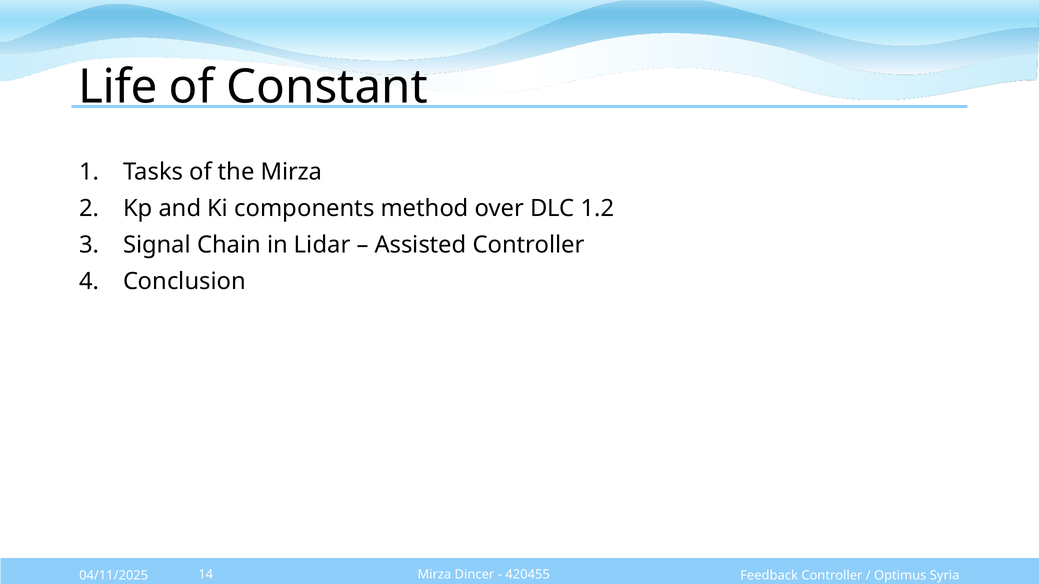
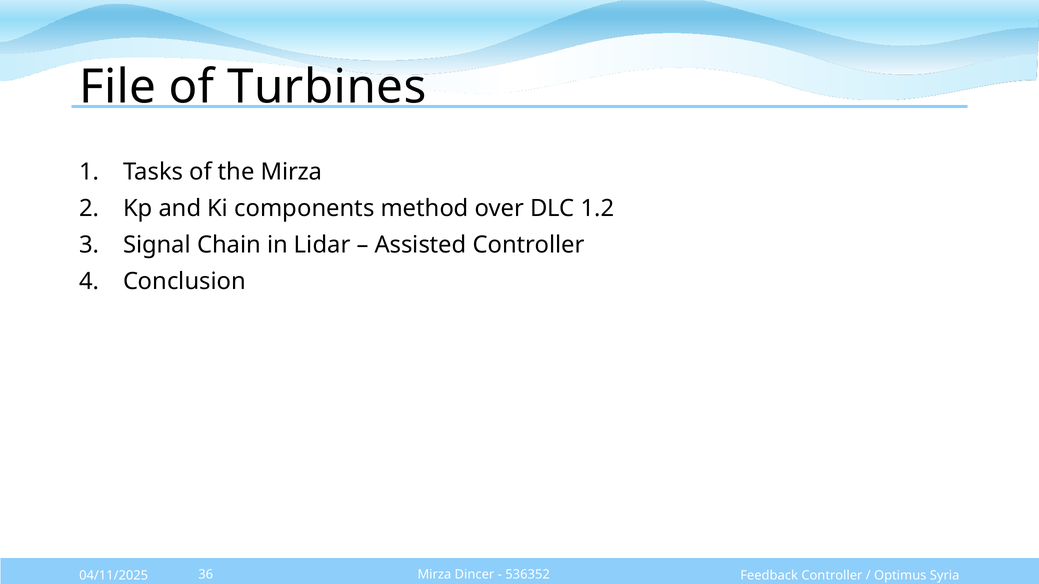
Life: Life -> File (118, 87)
Constant: Constant -> Turbines (327, 87)
420455: 420455 -> 536352 (528, 575)
14: 14 -> 36 (206, 575)
